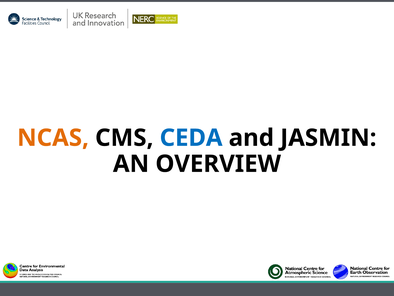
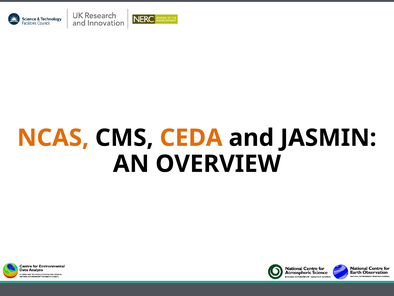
CEDA colour: blue -> orange (191, 138)
